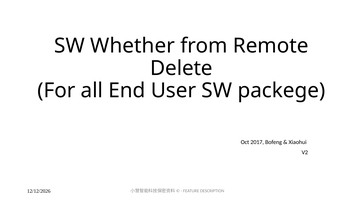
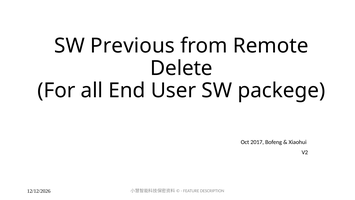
Whether: Whether -> Previous (133, 46)
